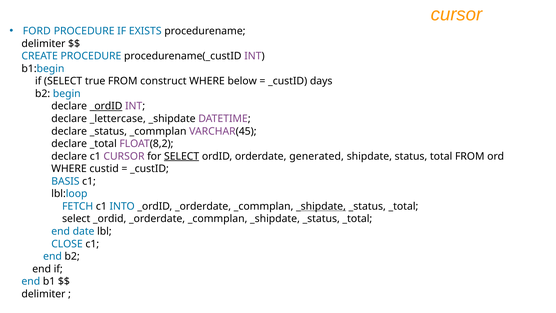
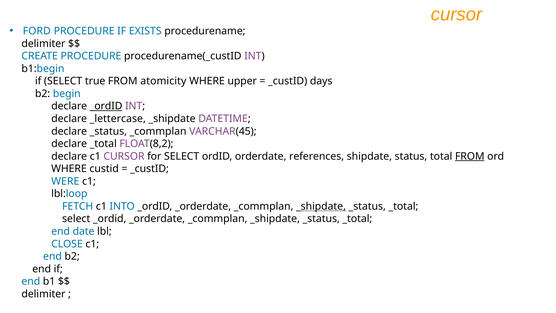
construct: construct -> atomicity (163, 81)
below: below -> upper (242, 81)
SELECT underline: present -> none (182, 156)
generated: generated -> references (317, 156)
FROM underline: none -> present (470, 156)
BASIS: BASIS -> WERE (65, 181)
